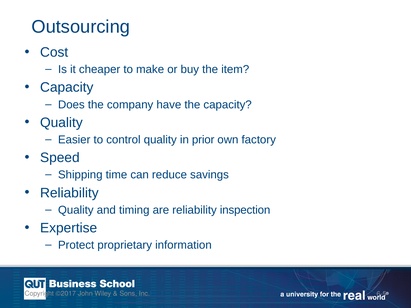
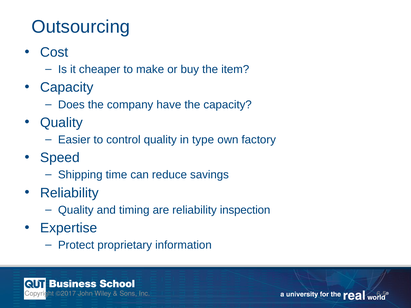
prior: prior -> type (203, 140)
